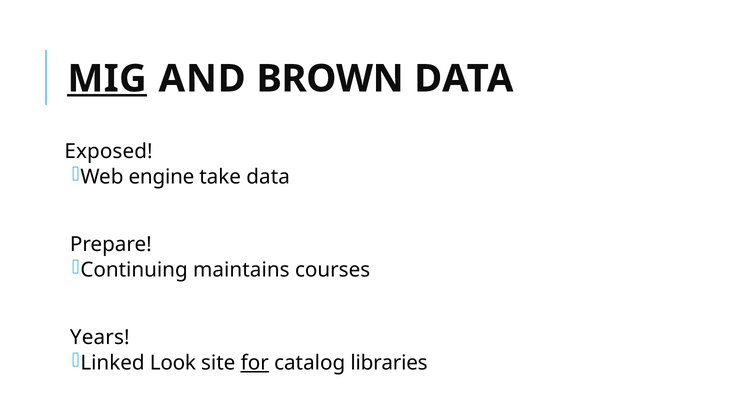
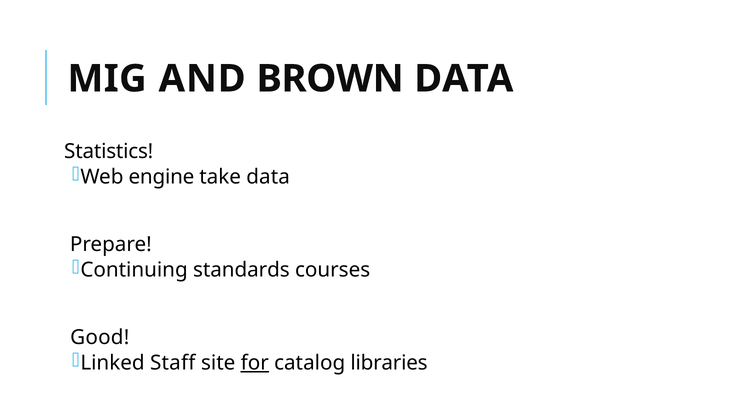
MIG underline: present -> none (107, 79)
Exposed: Exposed -> Statistics (109, 151)
maintains: maintains -> standards (241, 270)
Years: Years -> Good (100, 337)
Look: Look -> Staff (173, 363)
